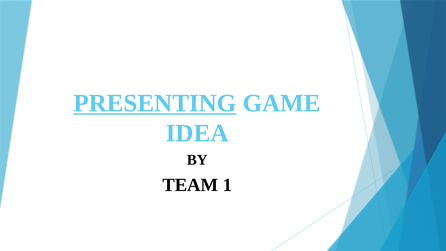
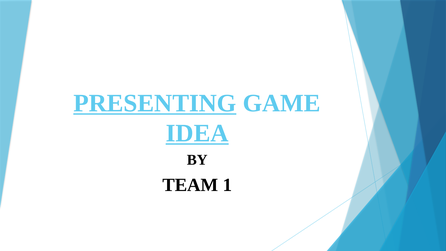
IDEA underline: none -> present (197, 133)
